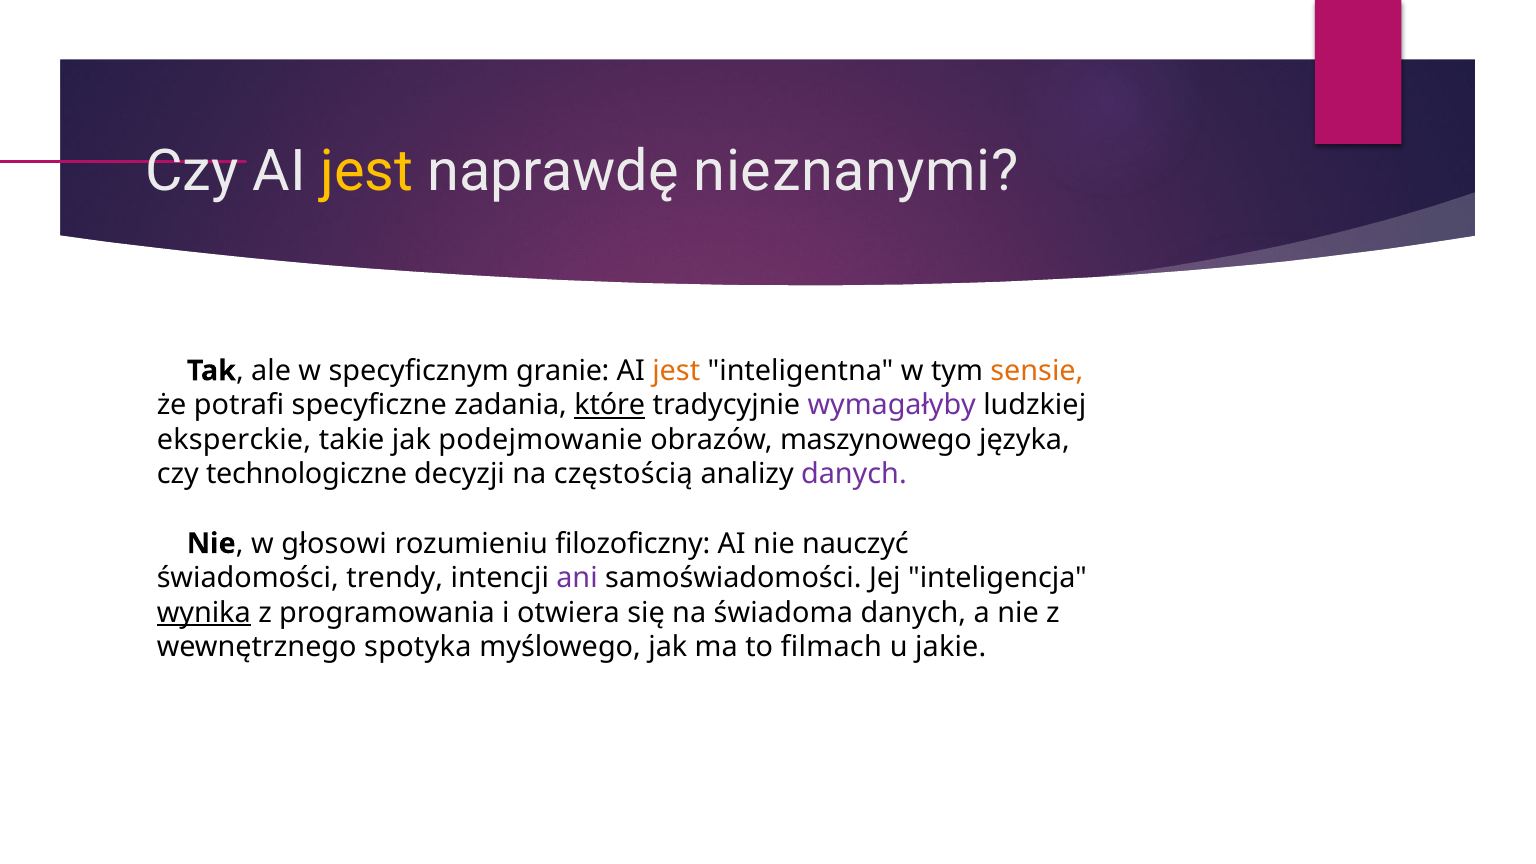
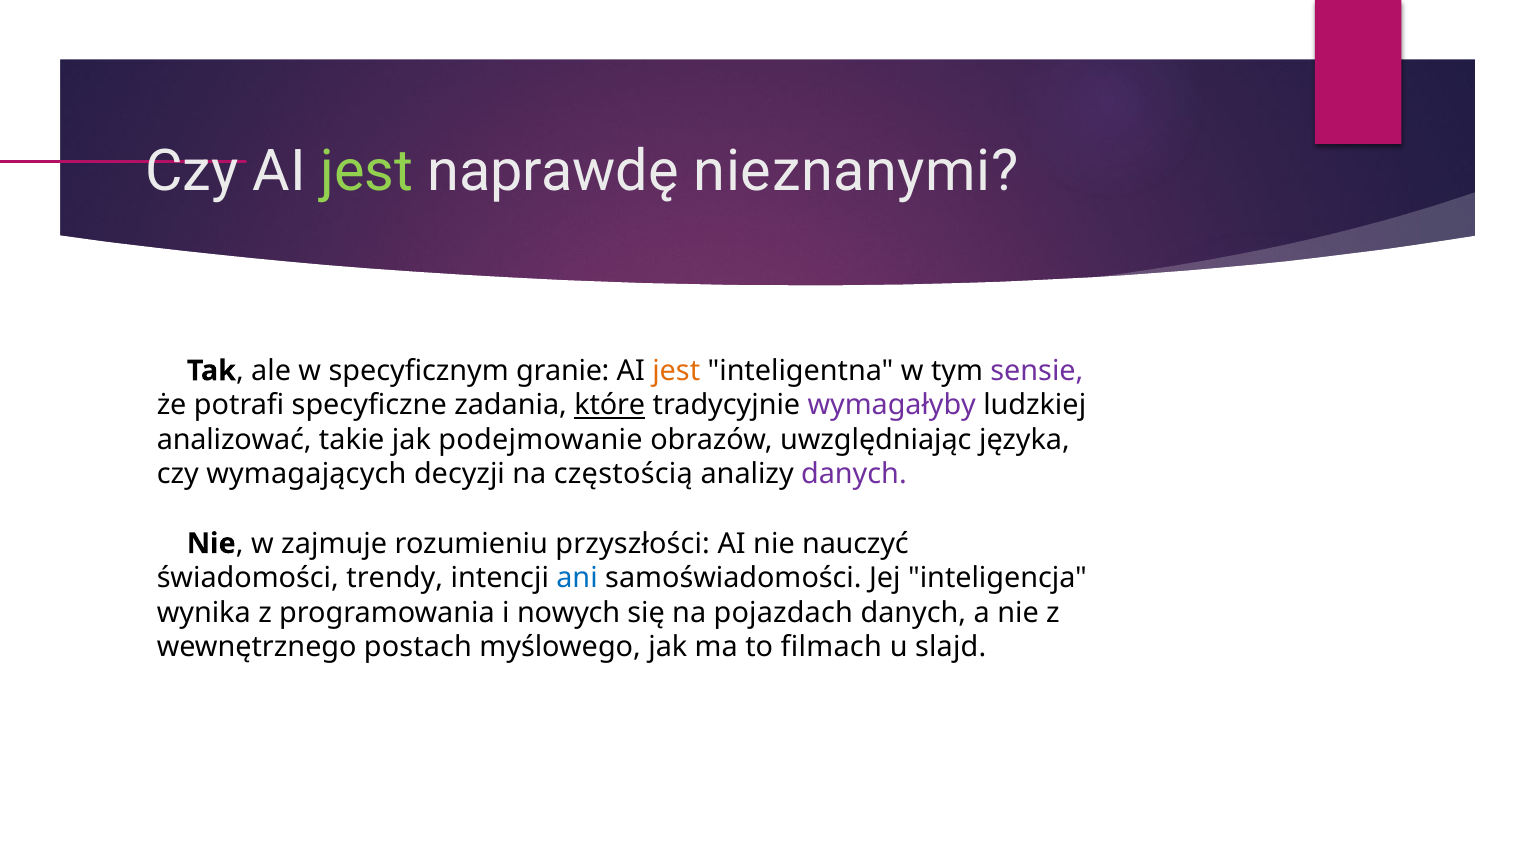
jest colour: yellow -> light green (367, 171)
sensie colour: orange -> purple (1037, 371)
eksperckie: eksperckie -> analizować (234, 440)
maszynowego: maszynowego -> uwzględniając (876, 440)
technologiczne: technologiczne -> wymagających (306, 474)
głosowi: głosowi -> zajmuje (334, 544)
filozoficzny: filozoficzny -> przyszłości (633, 544)
ani colour: purple -> blue (577, 578)
wynika underline: present -> none (204, 613)
otwiera: otwiera -> nowych (569, 613)
świadoma: świadoma -> pojazdach (783, 613)
spotyka: spotyka -> postach (418, 647)
jakie: jakie -> slajd (951, 647)
